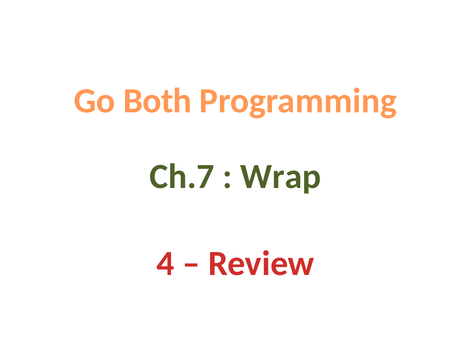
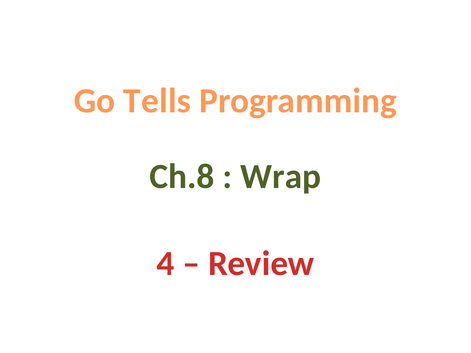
Both: Both -> Tells (157, 101)
Ch.7: Ch.7 -> Ch.8 (182, 177)
